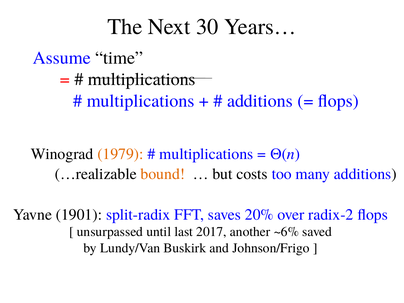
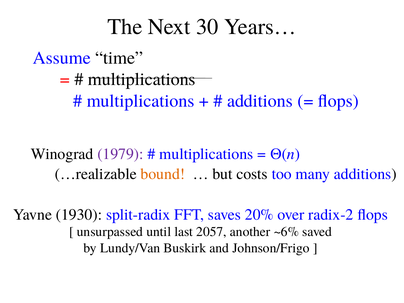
1979 colour: orange -> purple (120, 154)
1901: 1901 -> 1930 (79, 215)
2017: 2017 -> 2057 (211, 232)
